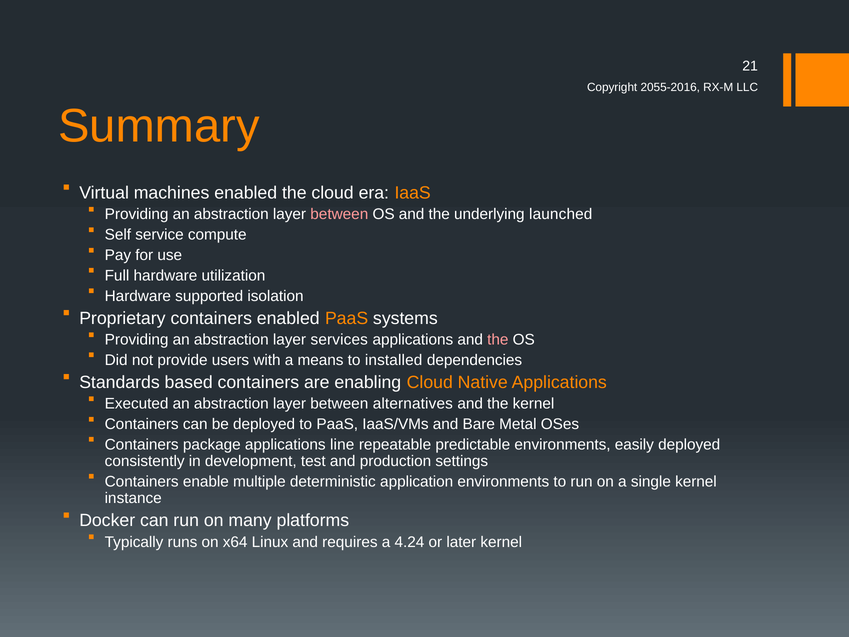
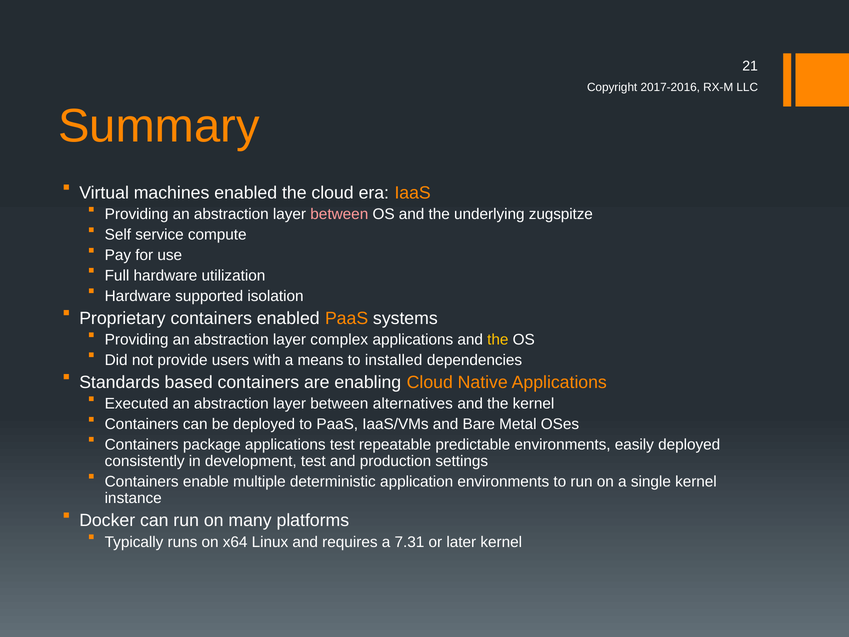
2055-2016: 2055-2016 -> 2017-2016 (670, 87)
launched: launched -> zugspitze (561, 214)
services: services -> complex (339, 340)
the colour: pink -> yellow (498, 340)
applications line: line -> test (342, 445)
4.24: 4.24 -> 7.31 (409, 542)
